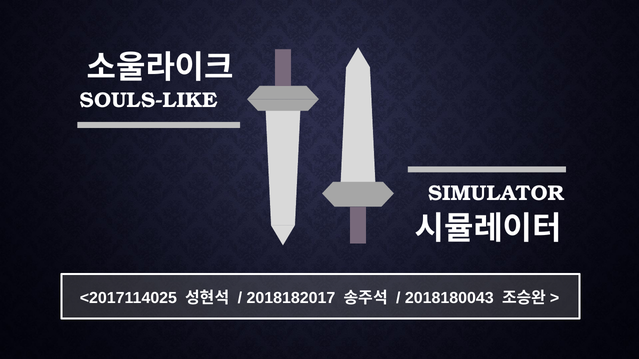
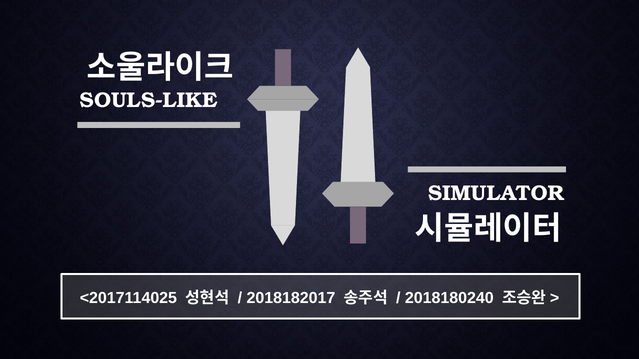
2018180043: 2018180043 -> 2018180240 (449, 299)
